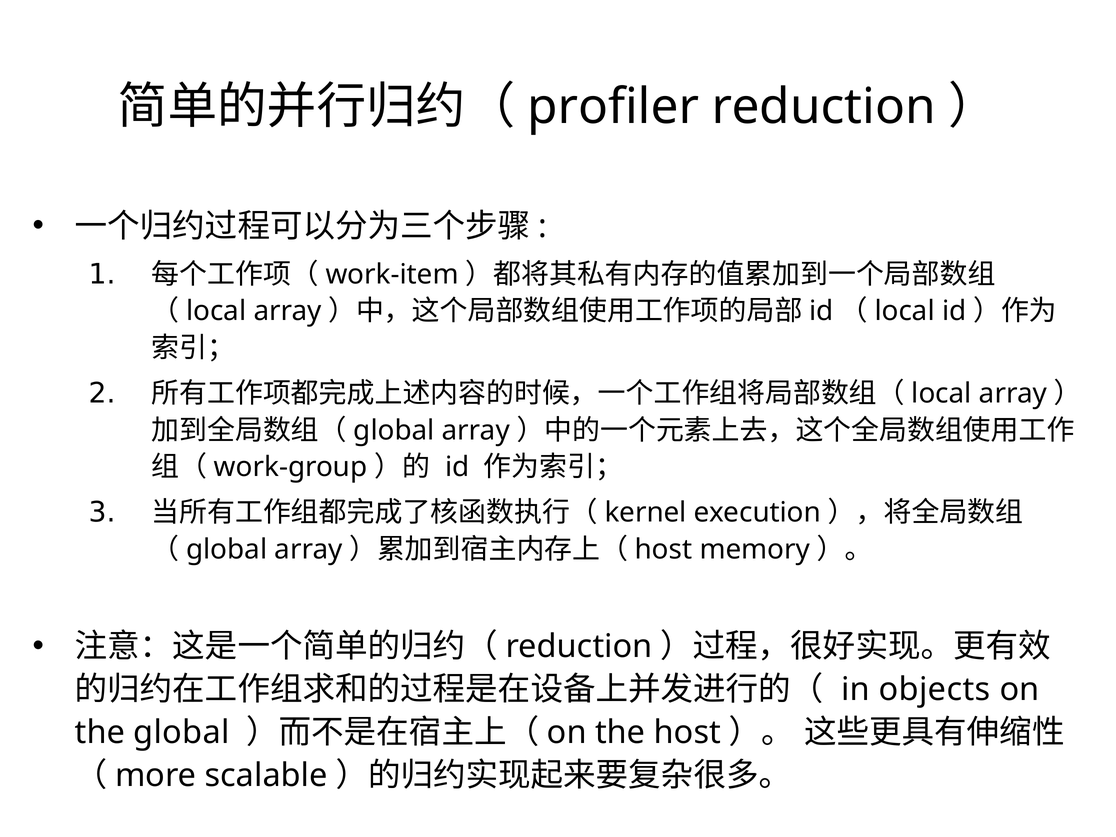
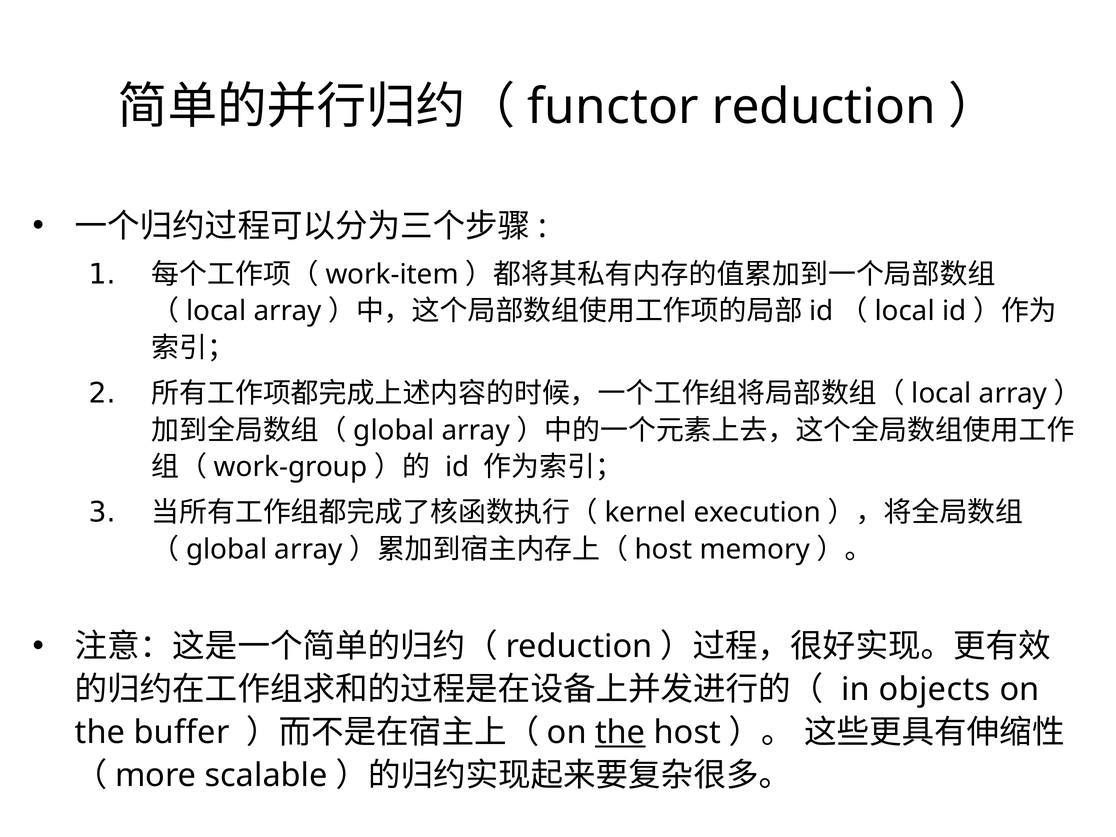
profiler: profiler -> functor (613, 107)
global: global -> buffer (182, 733)
the underline: none -> present (620, 733)
